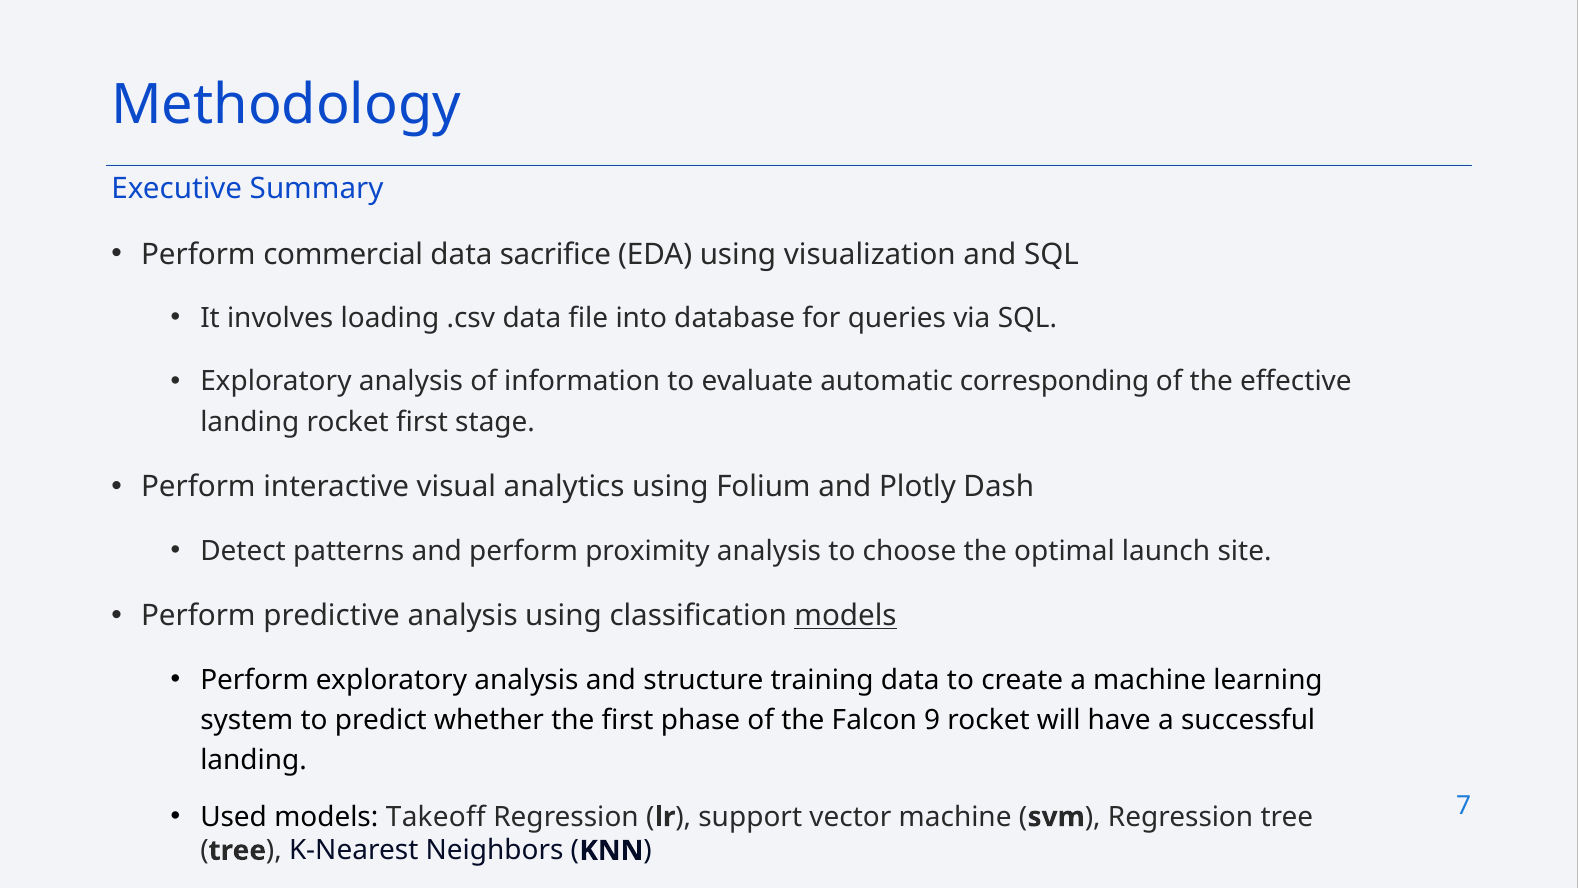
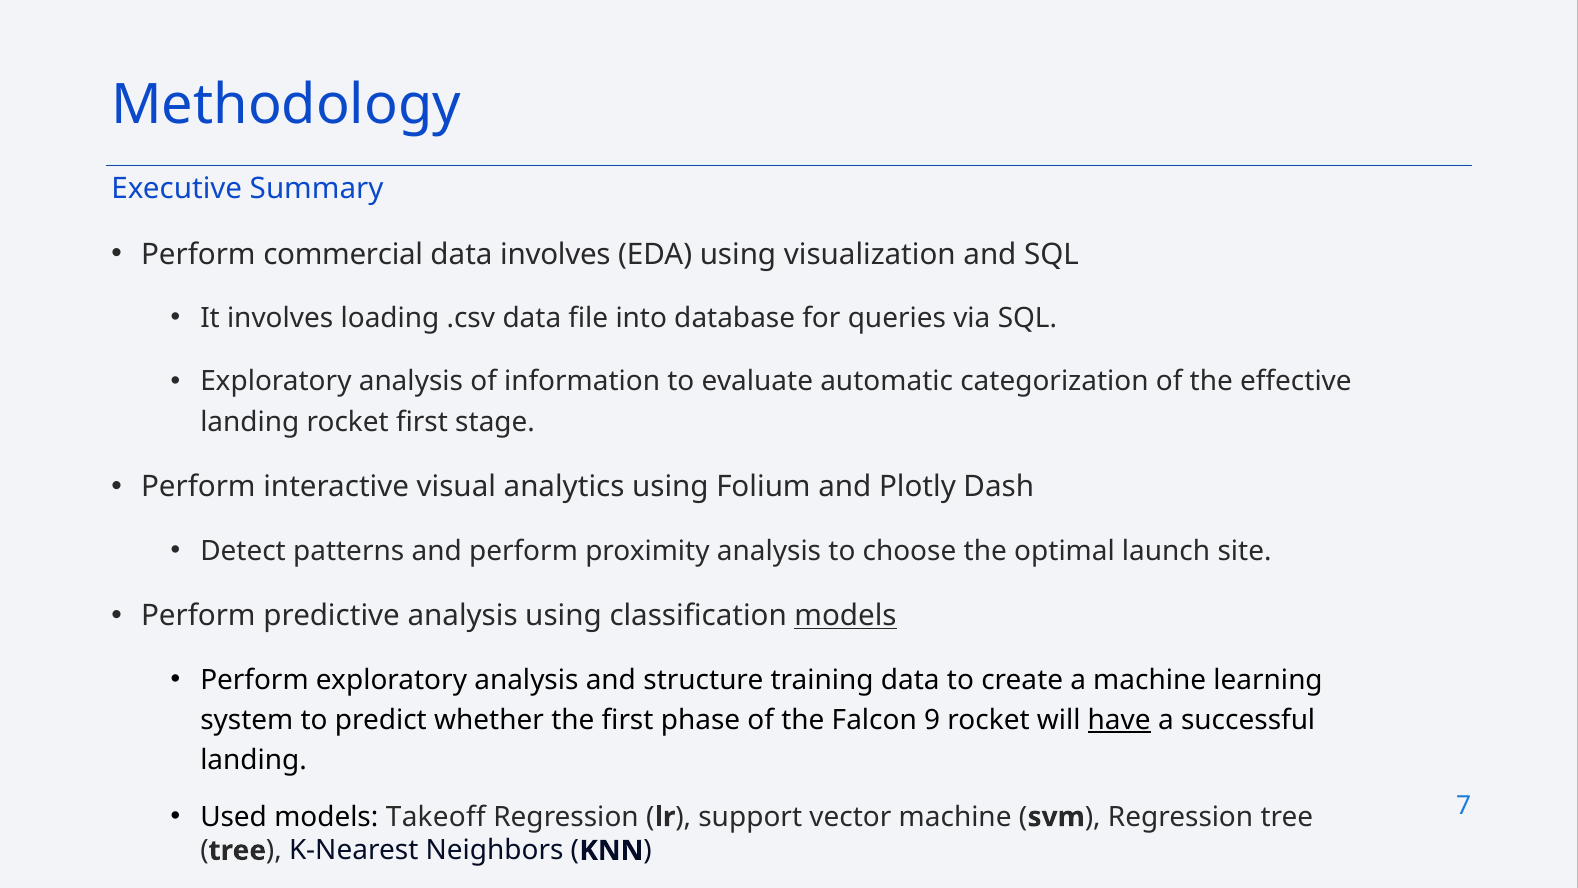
data sacrifice: sacrifice -> involves (555, 254)
corresponding: corresponding -> categorization (1054, 382)
have underline: none -> present (1119, 720)
